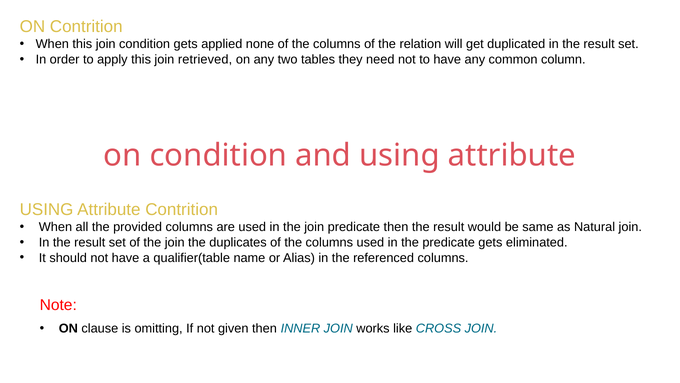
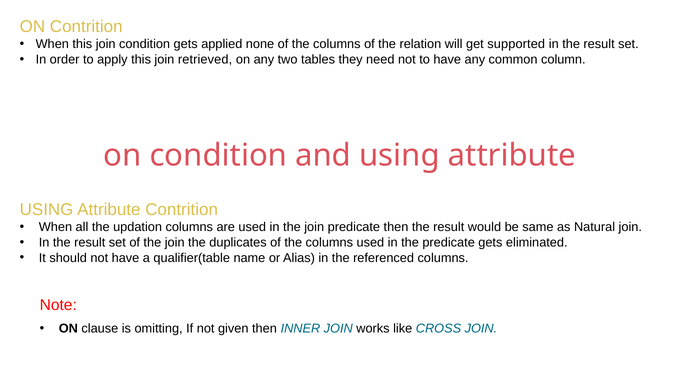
duplicated: duplicated -> supported (516, 44)
provided: provided -> updation (138, 227)
